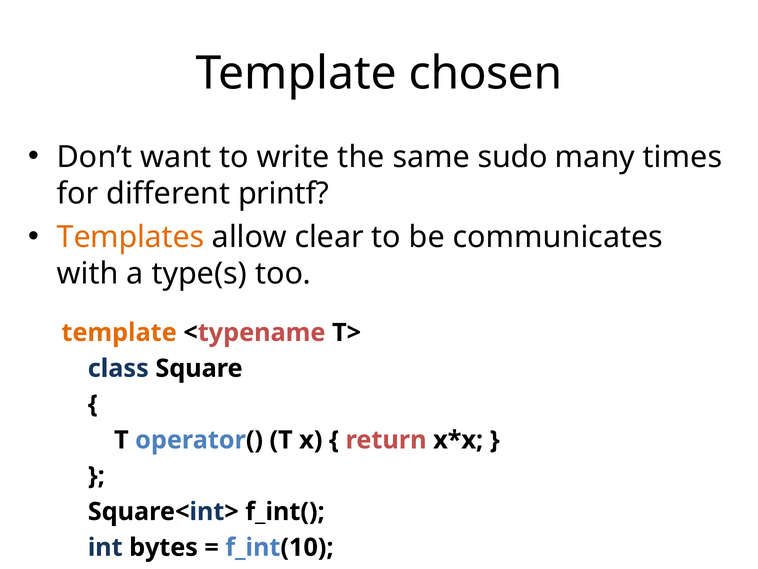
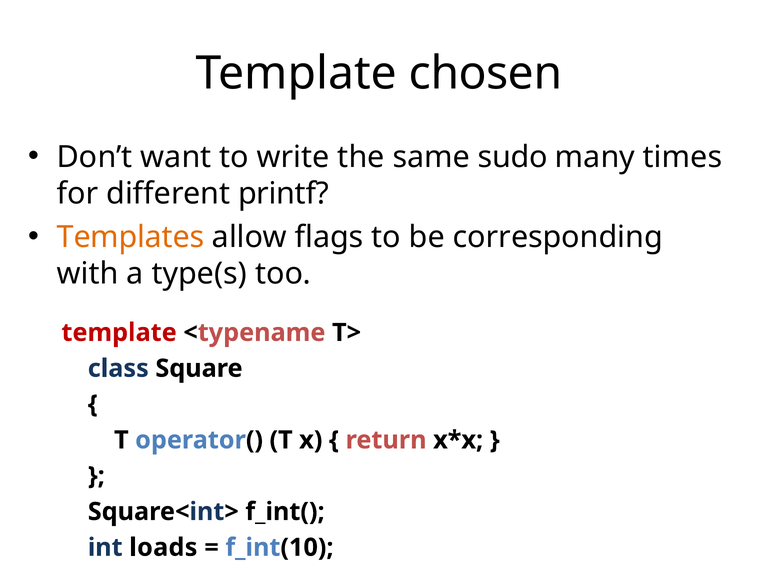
clear: clear -> flags (329, 237)
communicates: communicates -> corresponding (558, 237)
template colour: orange -> red (119, 332)
bytes: bytes -> loads (163, 547)
